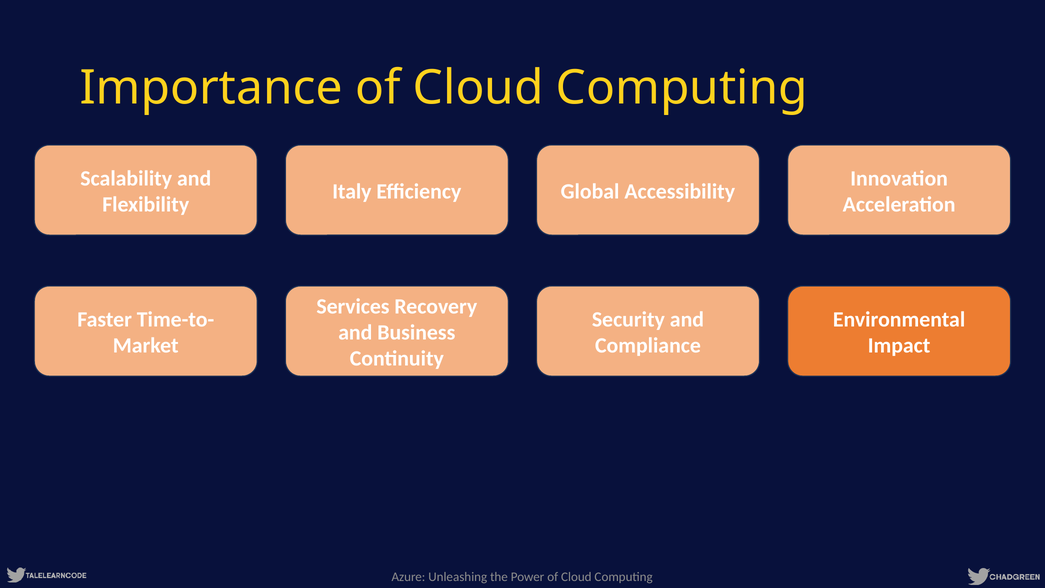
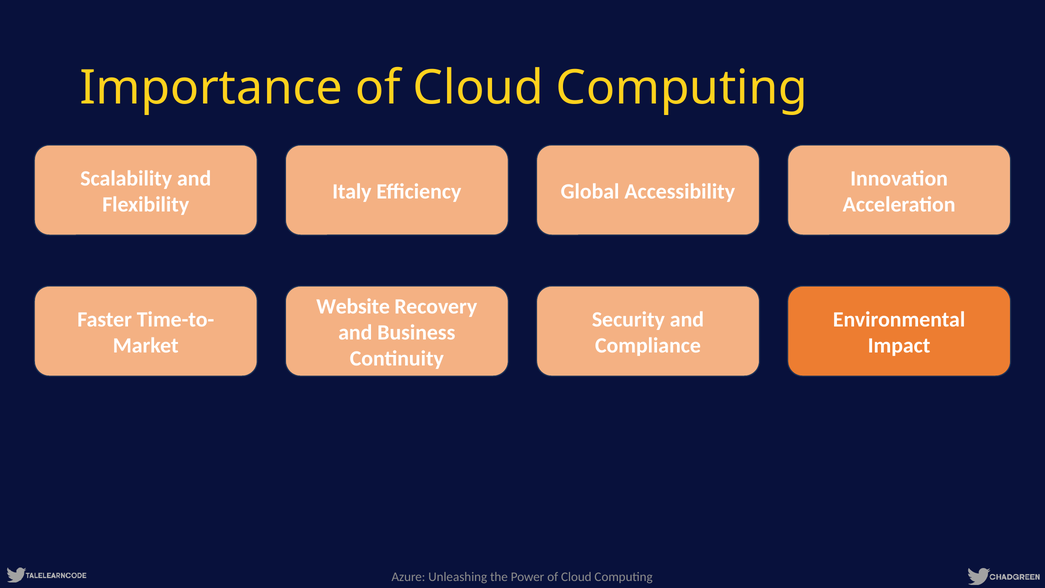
Services: Services -> Website (353, 306)
